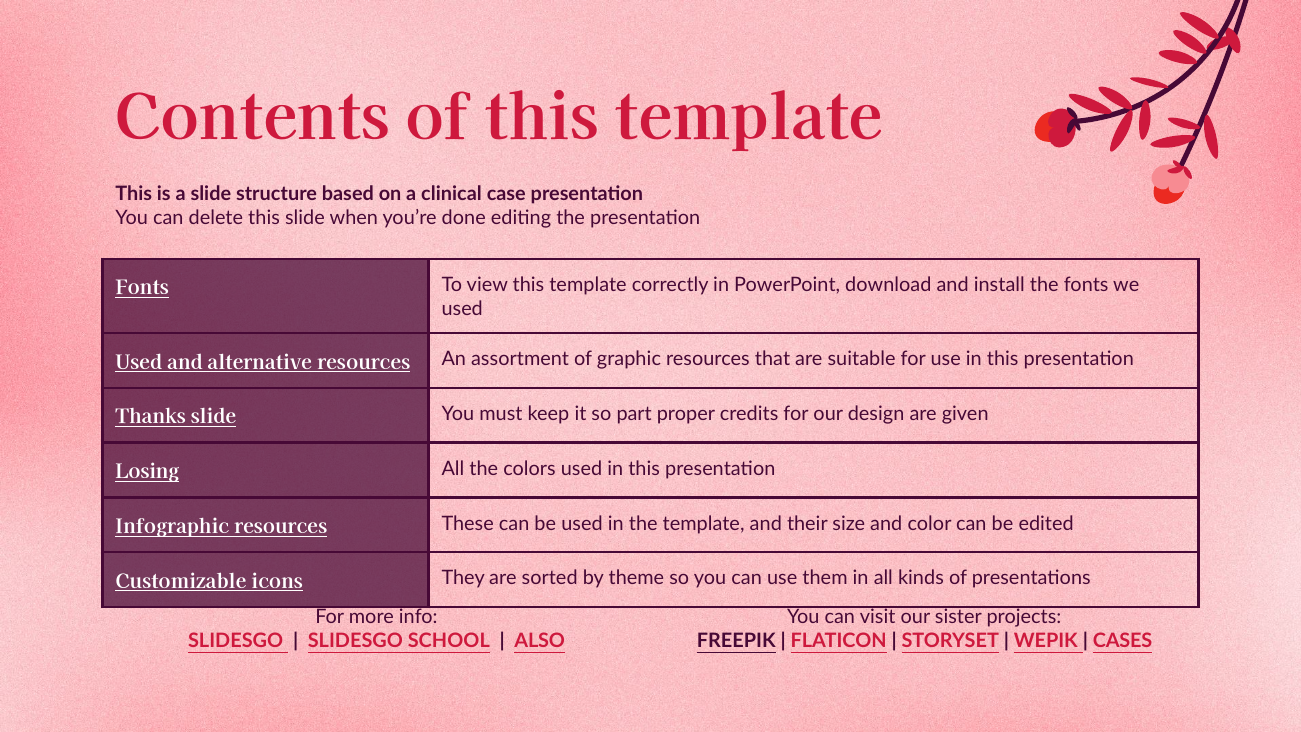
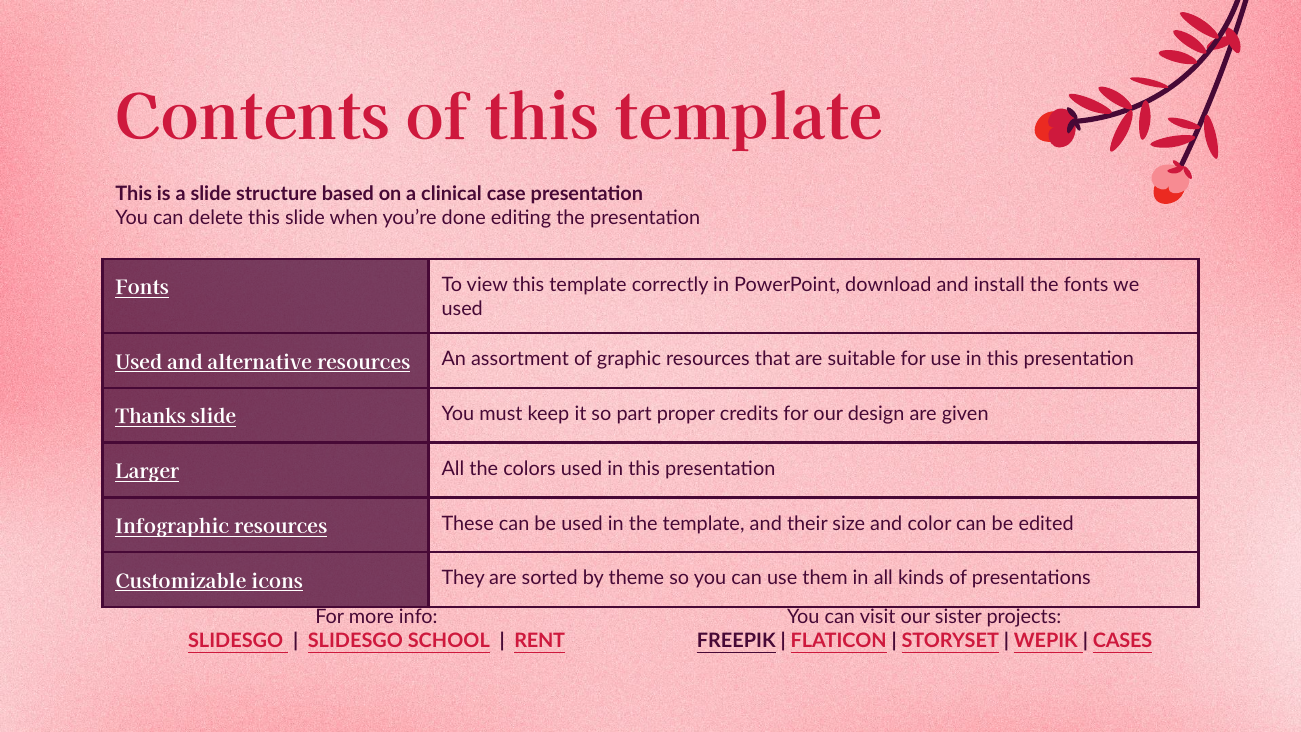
Losing: Losing -> Larger (147, 472)
ALSO: ALSO -> RENT (540, 640)
